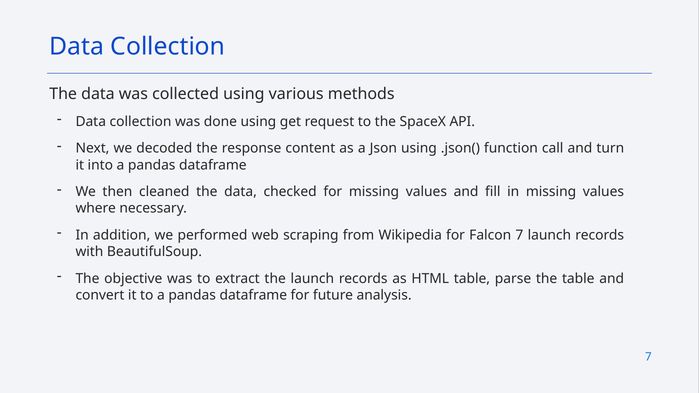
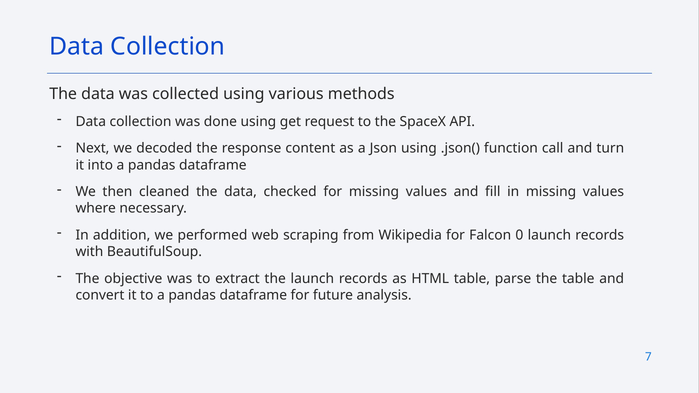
Falcon 7: 7 -> 0 (519, 235)
